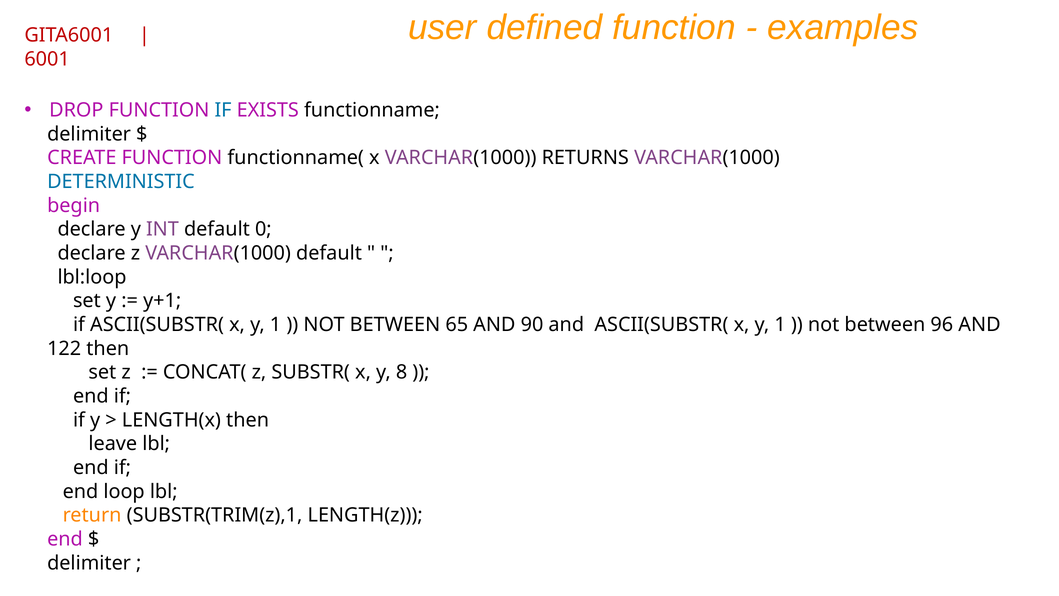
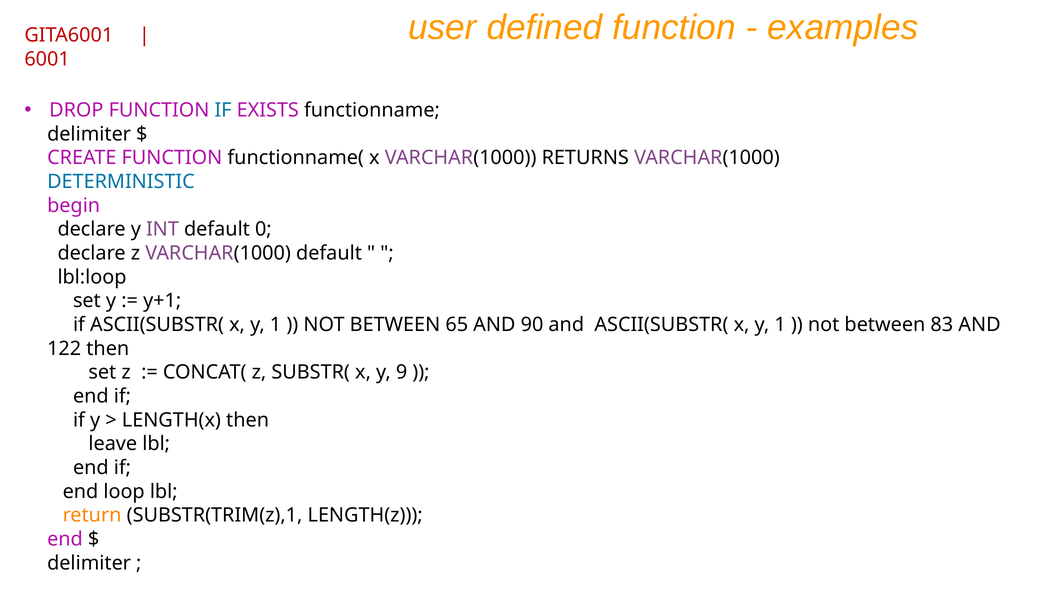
96: 96 -> 83 (942, 324)
8: 8 -> 9 (402, 372)
